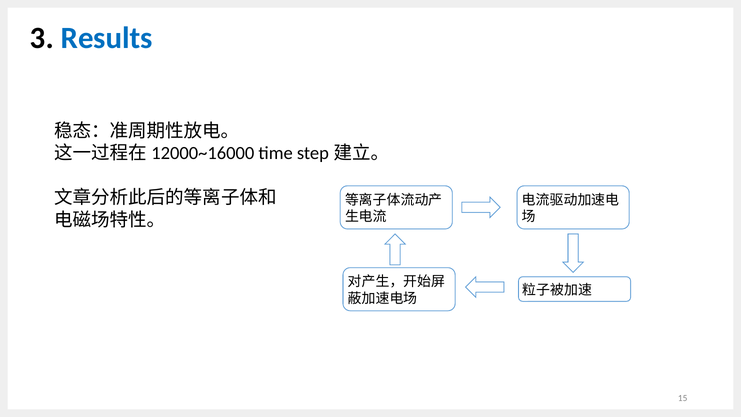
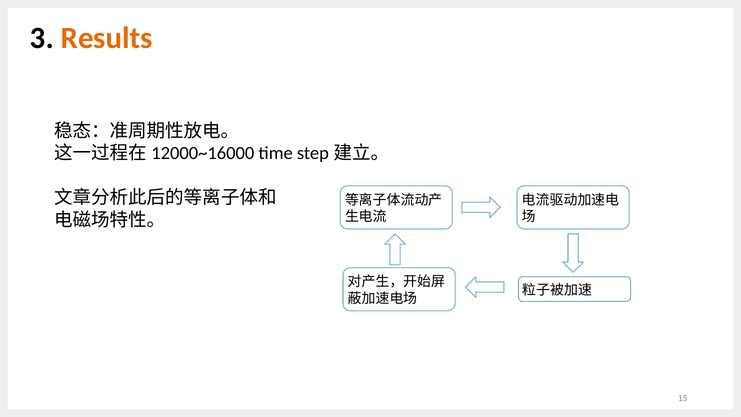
Results colour: blue -> orange (107, 38)
